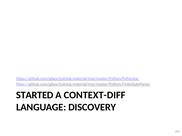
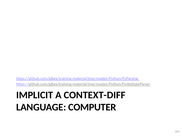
STARTED: STARTED -> IMPLICIT (35, 95)
DISCOVERY: DISCOVERY -> COMPUTER (92, 108)
